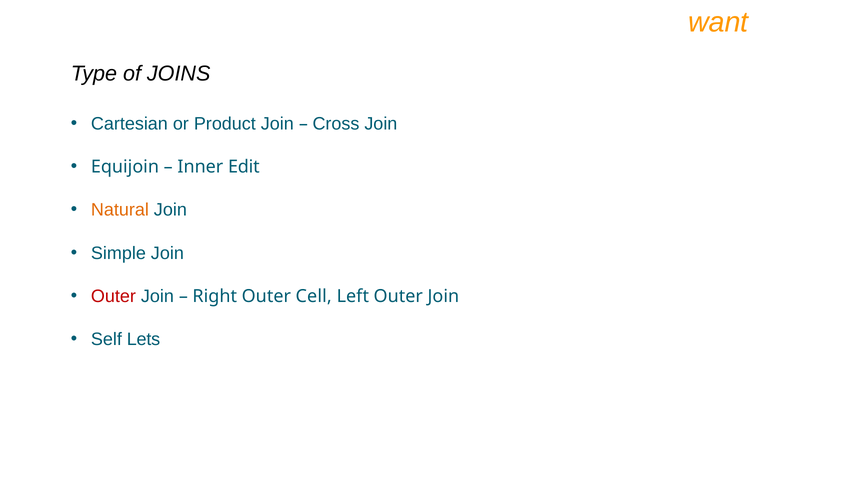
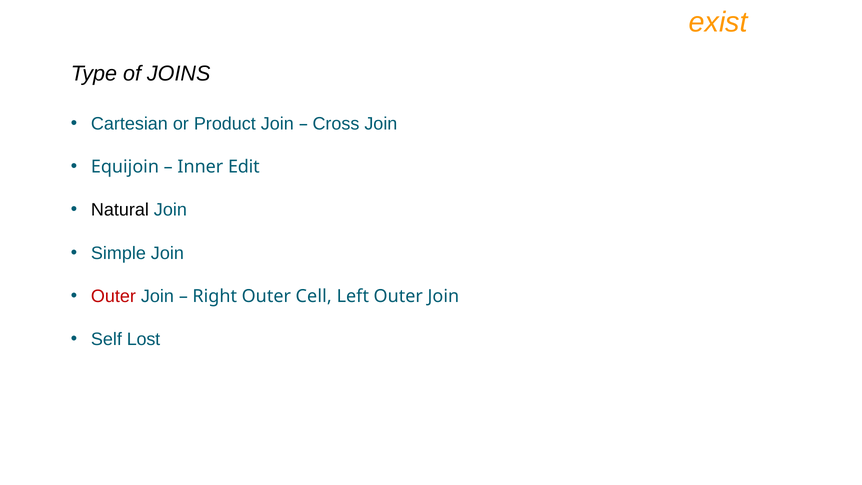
want: want -> exist (718, 22)
Natural colour: orange -> black (120, 210)
Lets: Lets -> Lost (144, 339)
